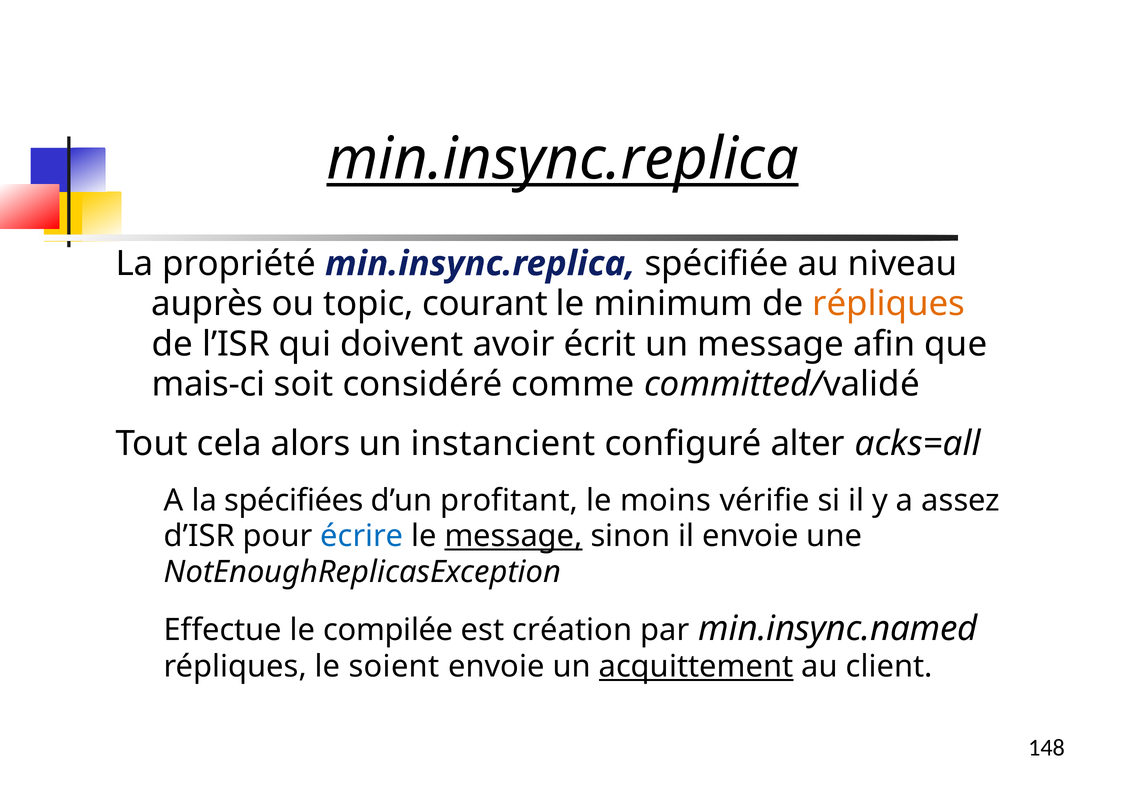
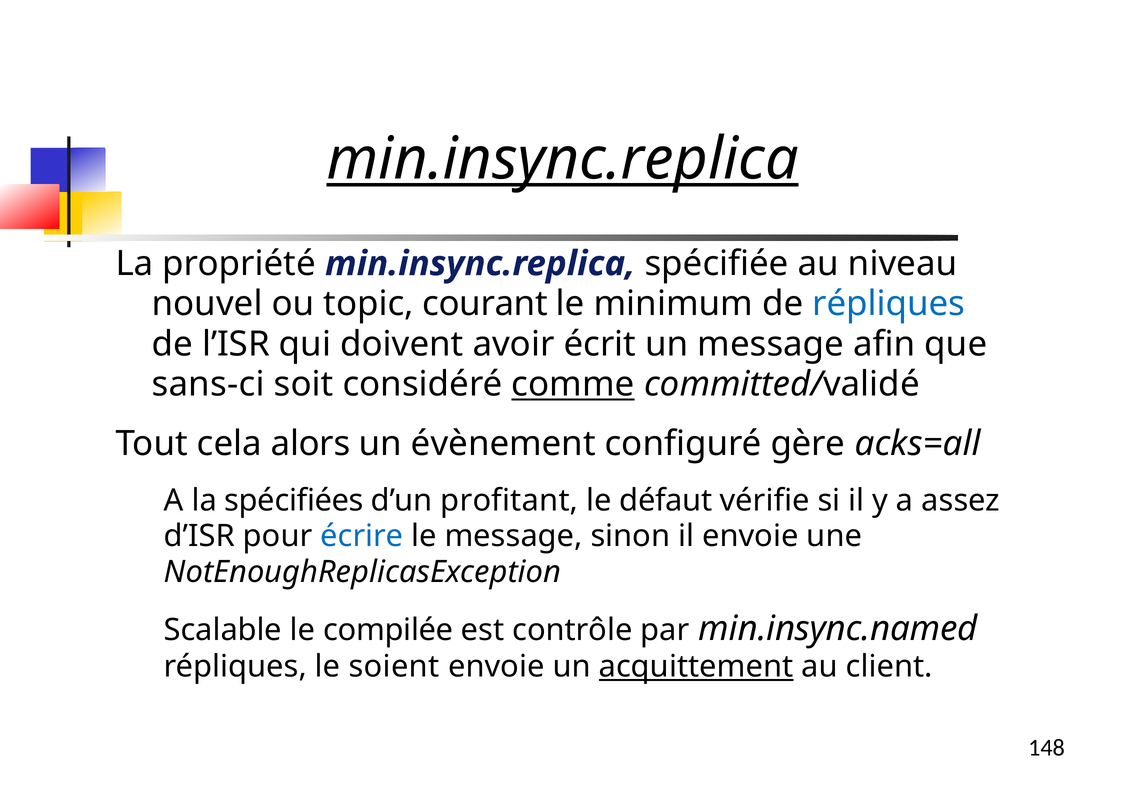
auprès: auprès -> nouvel (207, 304)
répliques colour: orange -> blue (889, 304)
mais-ci: mais-ci -> sans-ci (208, 384)
comme underline: none -> present (573, 384)
instancient: instancient -> évènement (503, 444)
alter: alter -> gère (808, 444)
moins: moins -> défaut (666, 500)
message underline: present -> none (514, 536)
Effectue: Effectue -> Scalable (223, 630)
création: création -> contrôle (572, 630)
